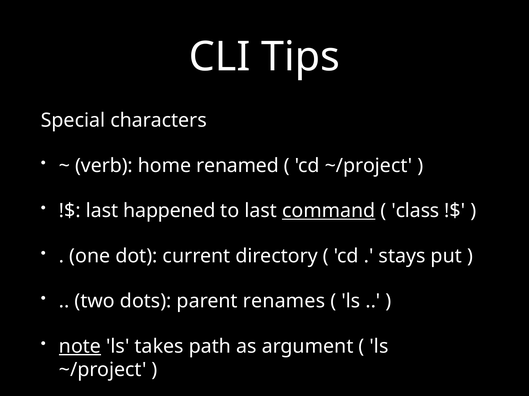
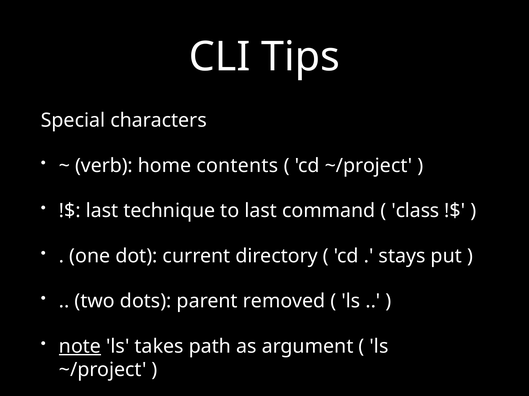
renamed: renamed -> contents (237, 166)
happened: happened -> technique (169, 211)
command underline: present -> none (329, 211)
renames: renames -> removed (284, 302)
